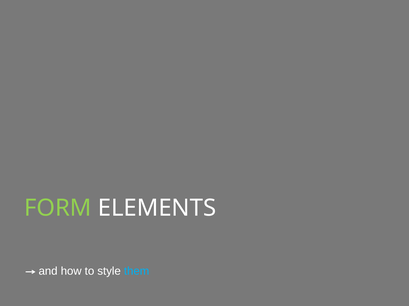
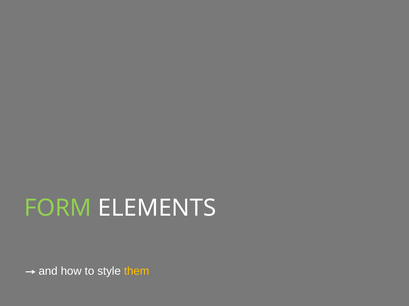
them colour: light blue -> yellow (137, 272)
